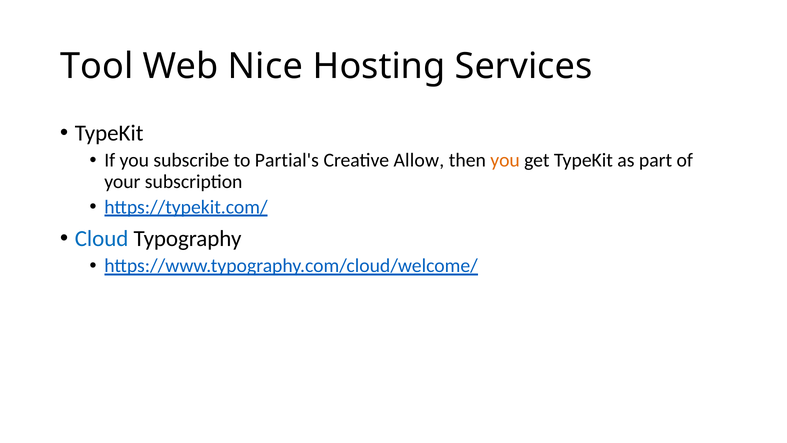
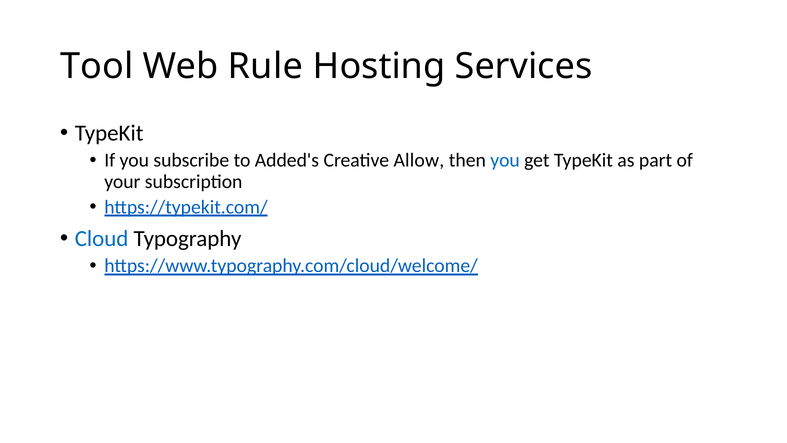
Nice: Nice -> Rule (265, 66)
Partial's: Partial's -> Added's (287, 160)
you colour: orange -> blue (505, 160)
